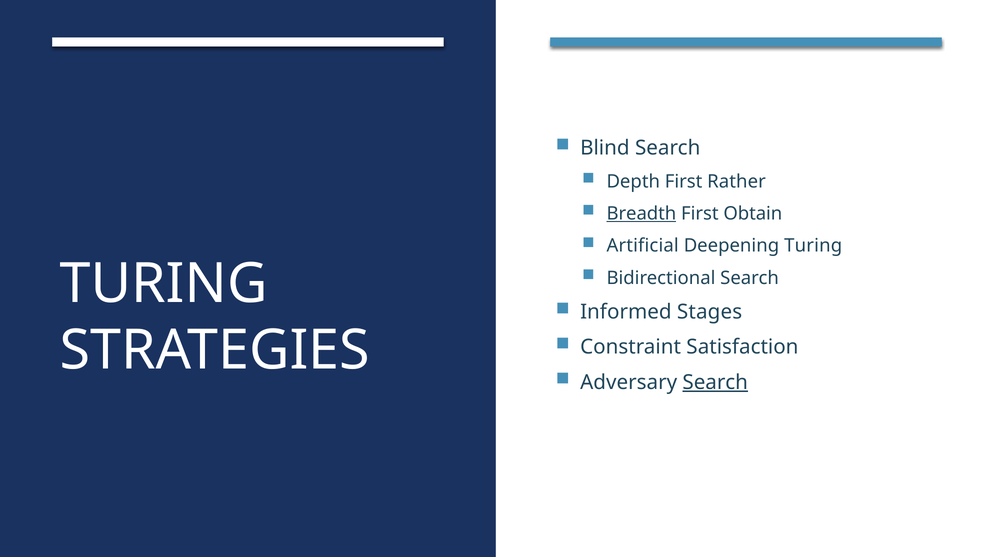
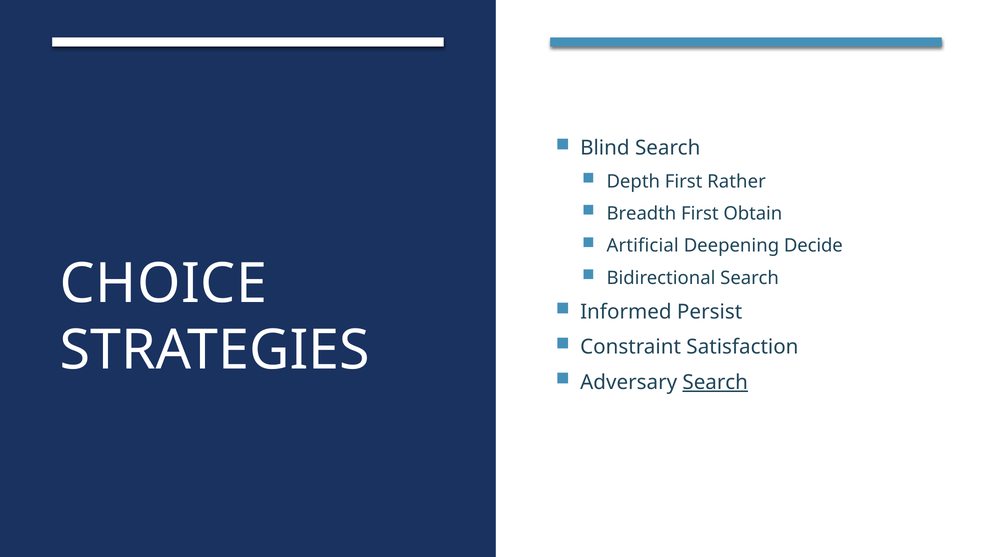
Breadth underline: present -> none (641, 213)
Deepening Turing: Turing -> Decide (813, 246)
TURING: TURING -> CHOICE (163, 283)
Stages: Stages -> Persist (710, 312)
